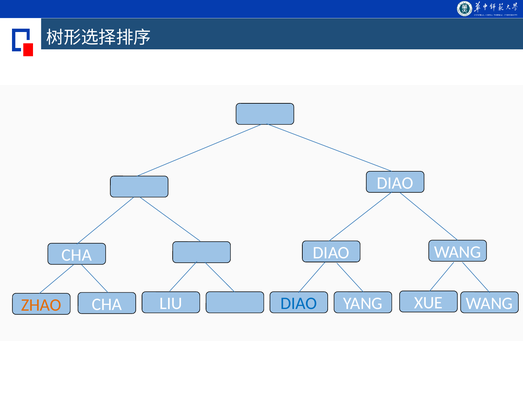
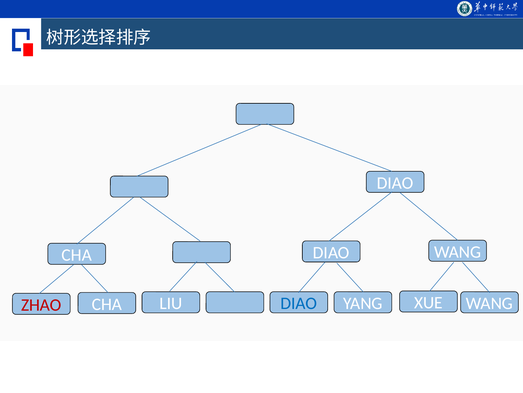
ZHAO colour: orange -> red (41, 304)
